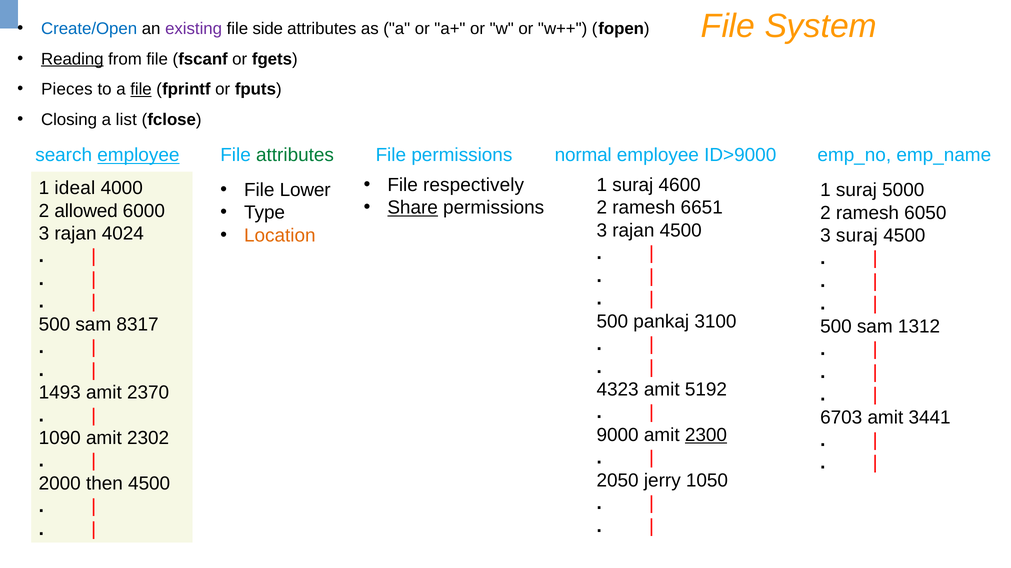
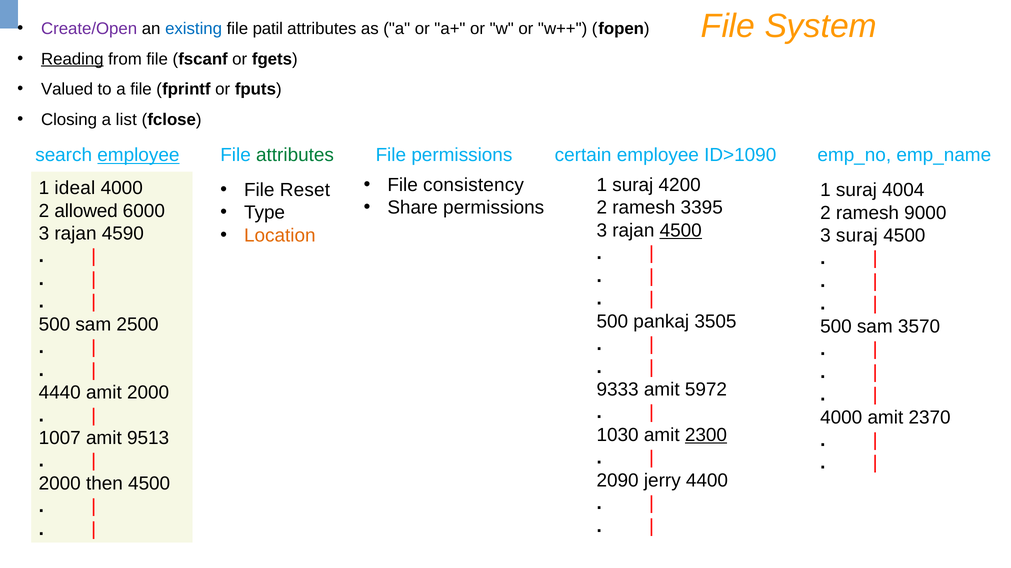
Create/Open colour: blue -> purple (89, 29)
existing colour: purple -> blue (194, 29)
side: side -> patil (268, 29)
Pieces: Pieces -> Valued (67, 89)
file underline: present -> none (141, 89)
normal: normal -> certain (583, 155)
ID>9000: ID>9000 -> ID>1090 (740, 155)
respectively: respectively -> consistency (474, 185)
4600: 4600 -> 4200 (680, 185)
Lower: Lower -> Reset (305, 190)
5000: 5000 -> 4004 (903, 190)
Share underline: present -> none (413, 208)
6651: 6651 -> 3395 (702, 208)
6050: 6050 -> 9000 (925, 213)
4500 underline: none -> present (681, 231)
4024: 4024 -> 4590 (123, 234)
3100: 3100 -> 3505 (715, 322)
8317: 8317 -> 2500 (138, 325)
1312: 1312 -> 3570 (919, 327)
4323: 4323 -> 9333 (618, 390)
5192: 5192 -> 5972 (706, 390)
1493: 1493 -> 4440 (60, 393)
amit 2370: 2370 -> 2000 (148, 393)
6703: 6703 -> 4000 (841, 418)
3441: 3441 -> 2370 (930, 418)
9000: 9000 -> 1030 (618, 435)
1090: 1090 -> 1007 (60, 439)
2302: 2302 -> 9513 (148, 439)
2050: 2050 -> 2090 (618, 481)
1050: 1050 -> 4400 (707, 481)
